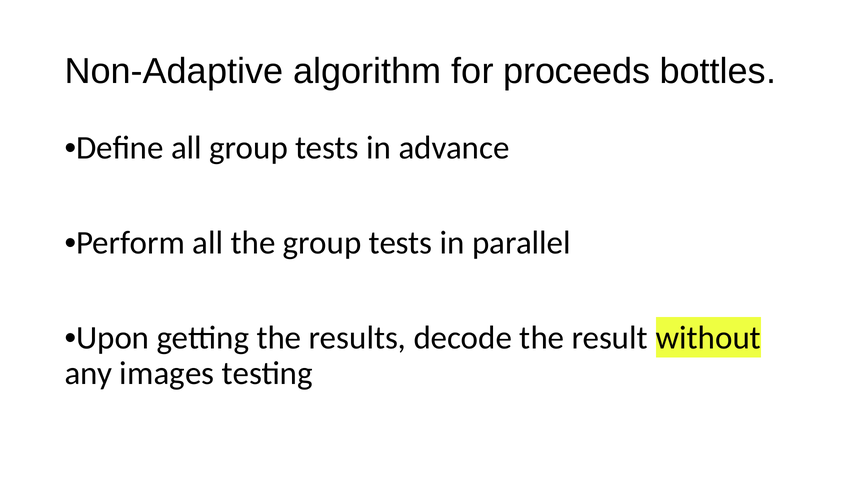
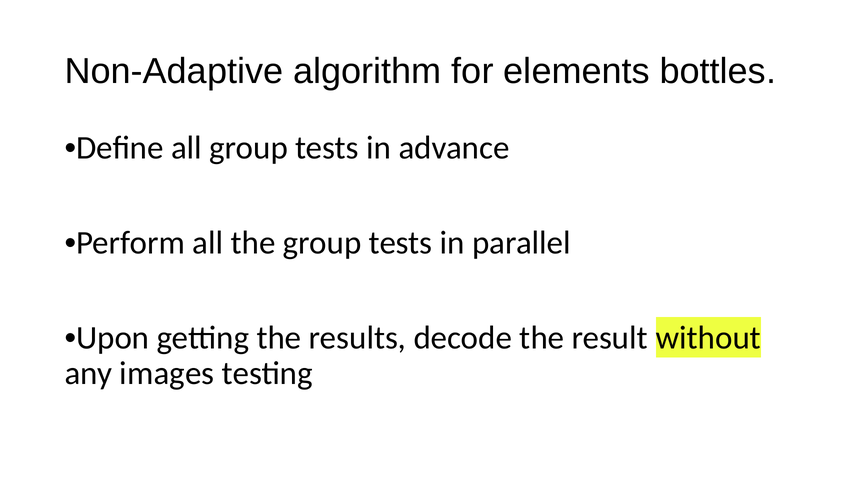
proceeds: proceeds -> elements (577, 71)
